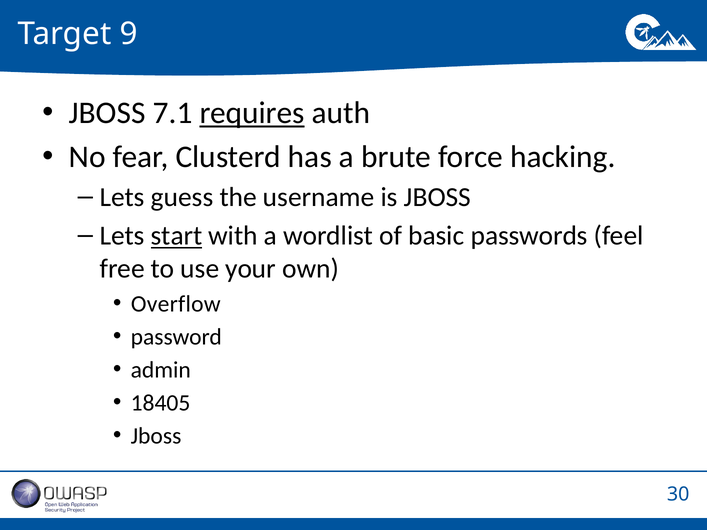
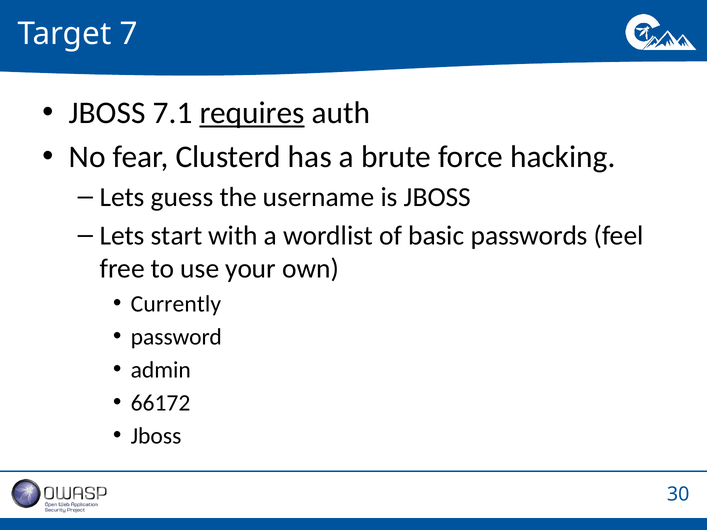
9: 9 -> 7 (129, 34)
start underline: present -> none (177, 236)
Overflow: Overflow -> Currently (176, 304)
18405: 18405 -> 66172 (161, 403)
